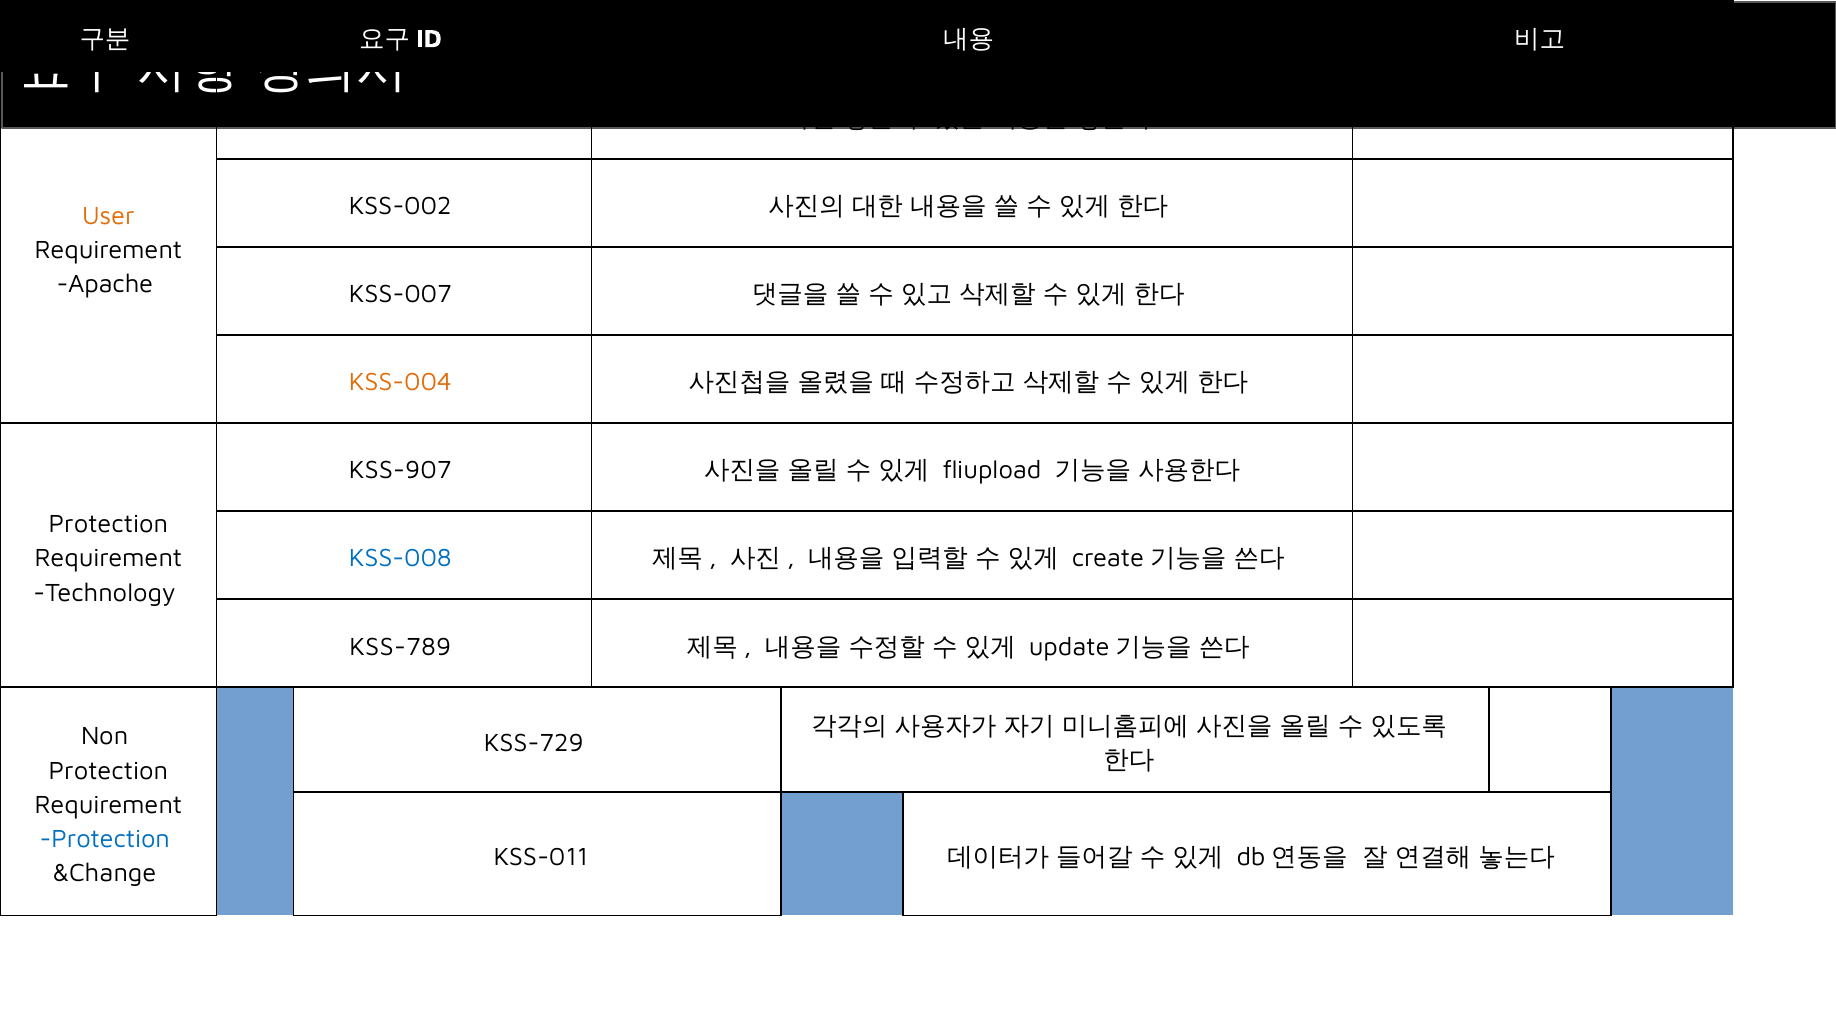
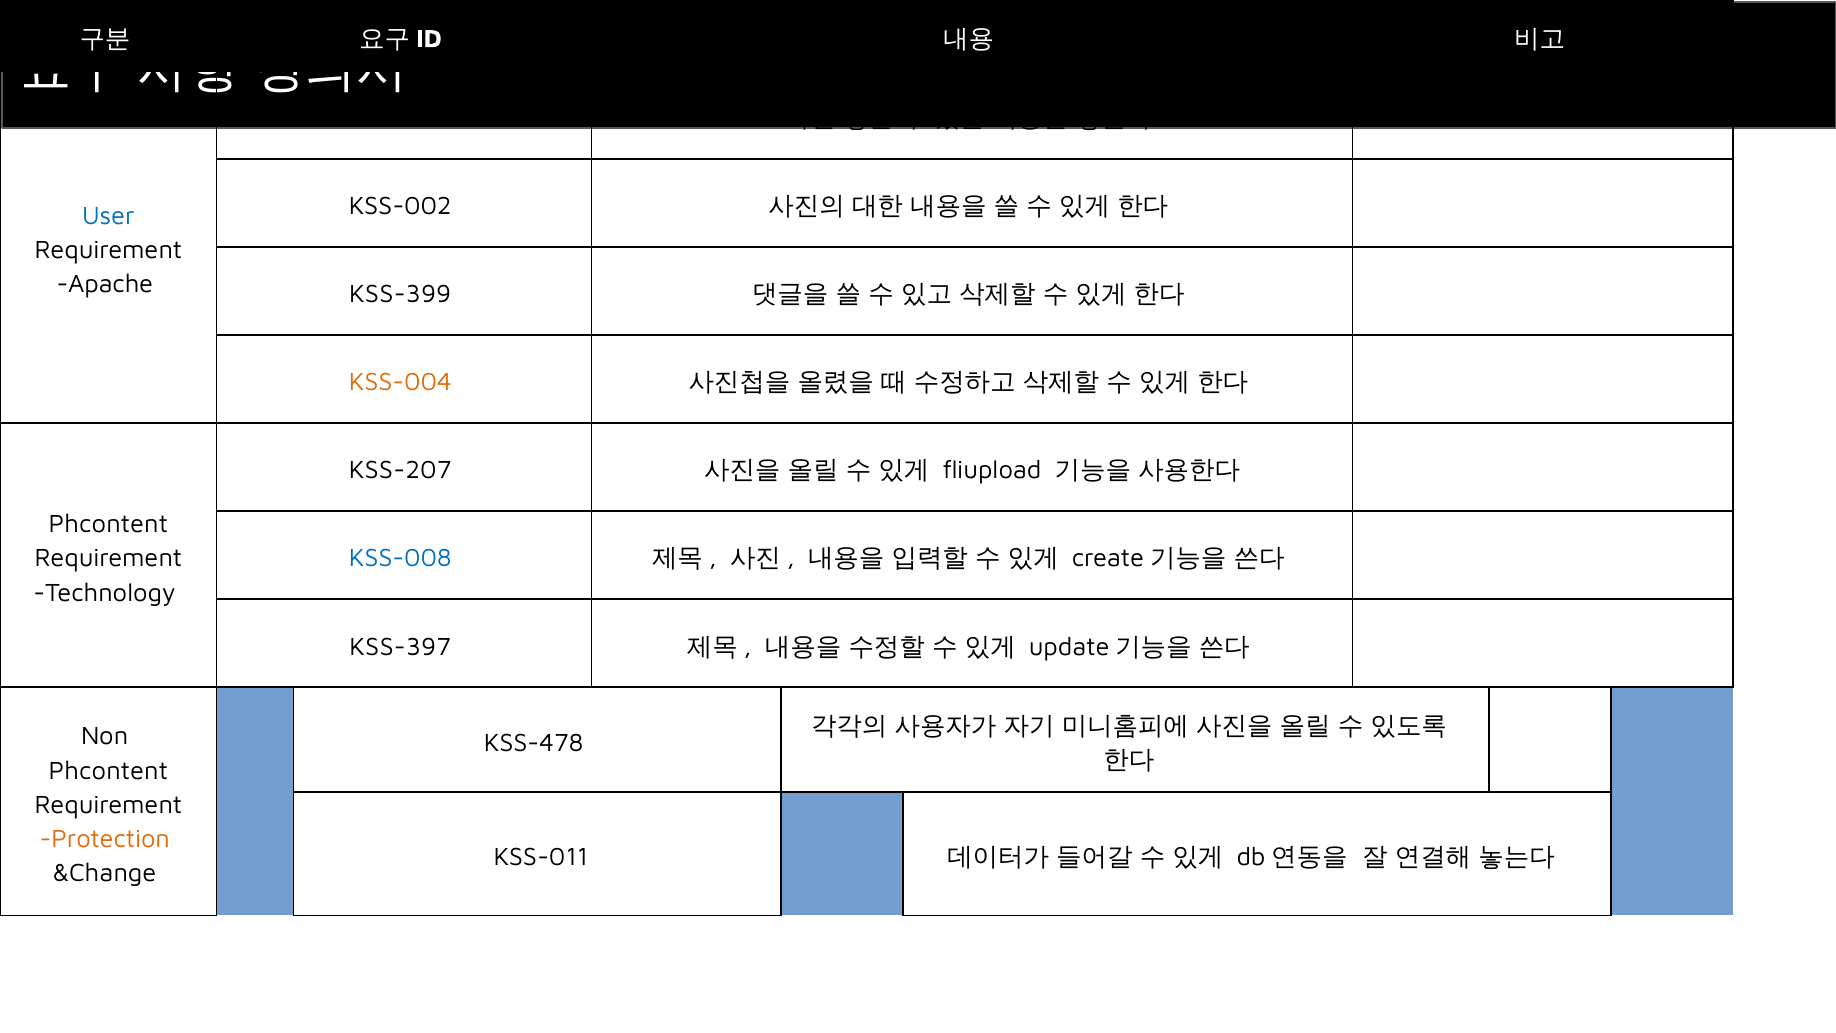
User colour: orange -> blue (108, 216)
KSS-007: KSS-007 -> KSS-399 (400, 294)
KSS-907: KSS-907 -> KSS-207 (400, 470)
Protection: Protection -> Phcontent (108, 524)
KSS-789: KSS-789 -> KSS-397 (400, 646)
KSS-729: KSS-729 -> KSS-478 (534, 743)
Protection: Protection -> Phcontent (108, 770)
Protection colour: blue -> orange (105, 839)
